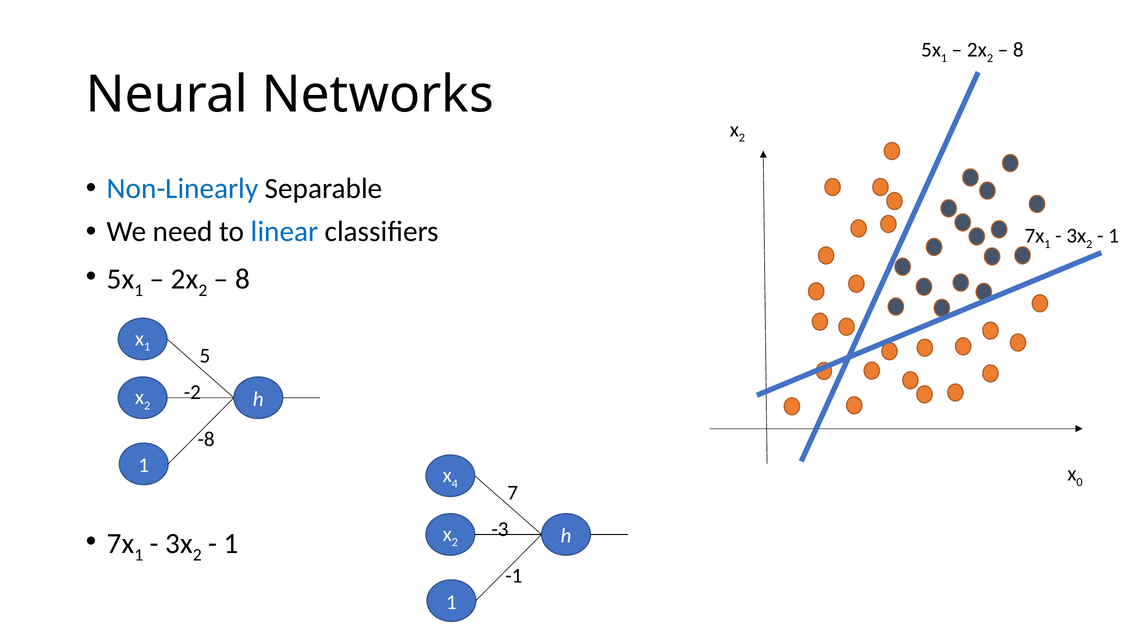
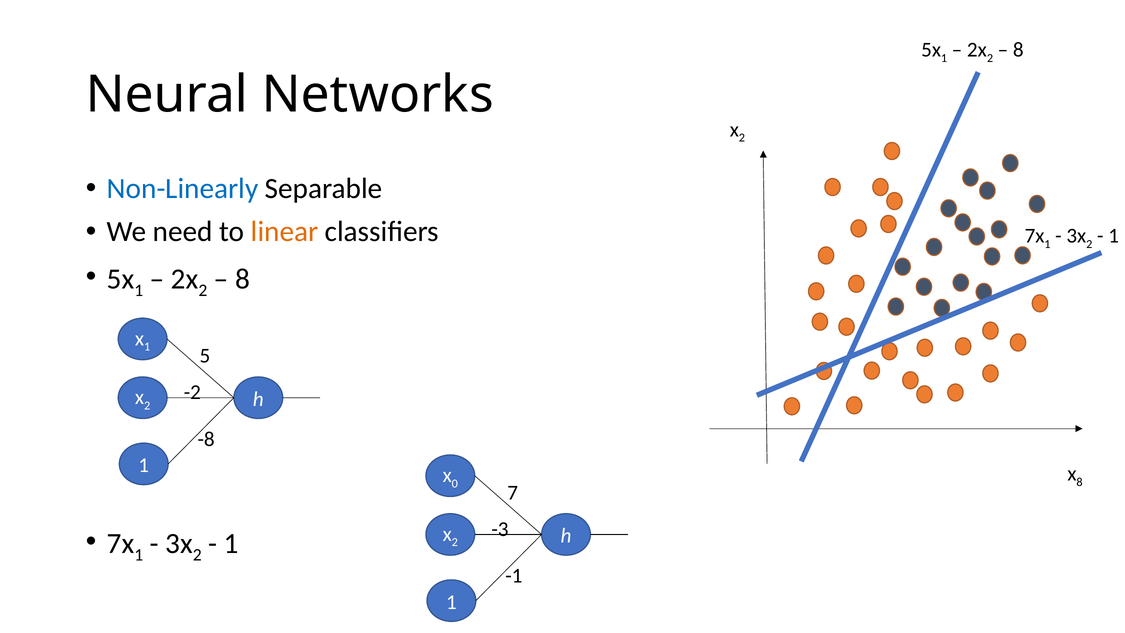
linear colour: blue -> orange (285, 232)
0: 0 -> 8 (1080, 482)
4: 4 -> 0 (455, 484)
